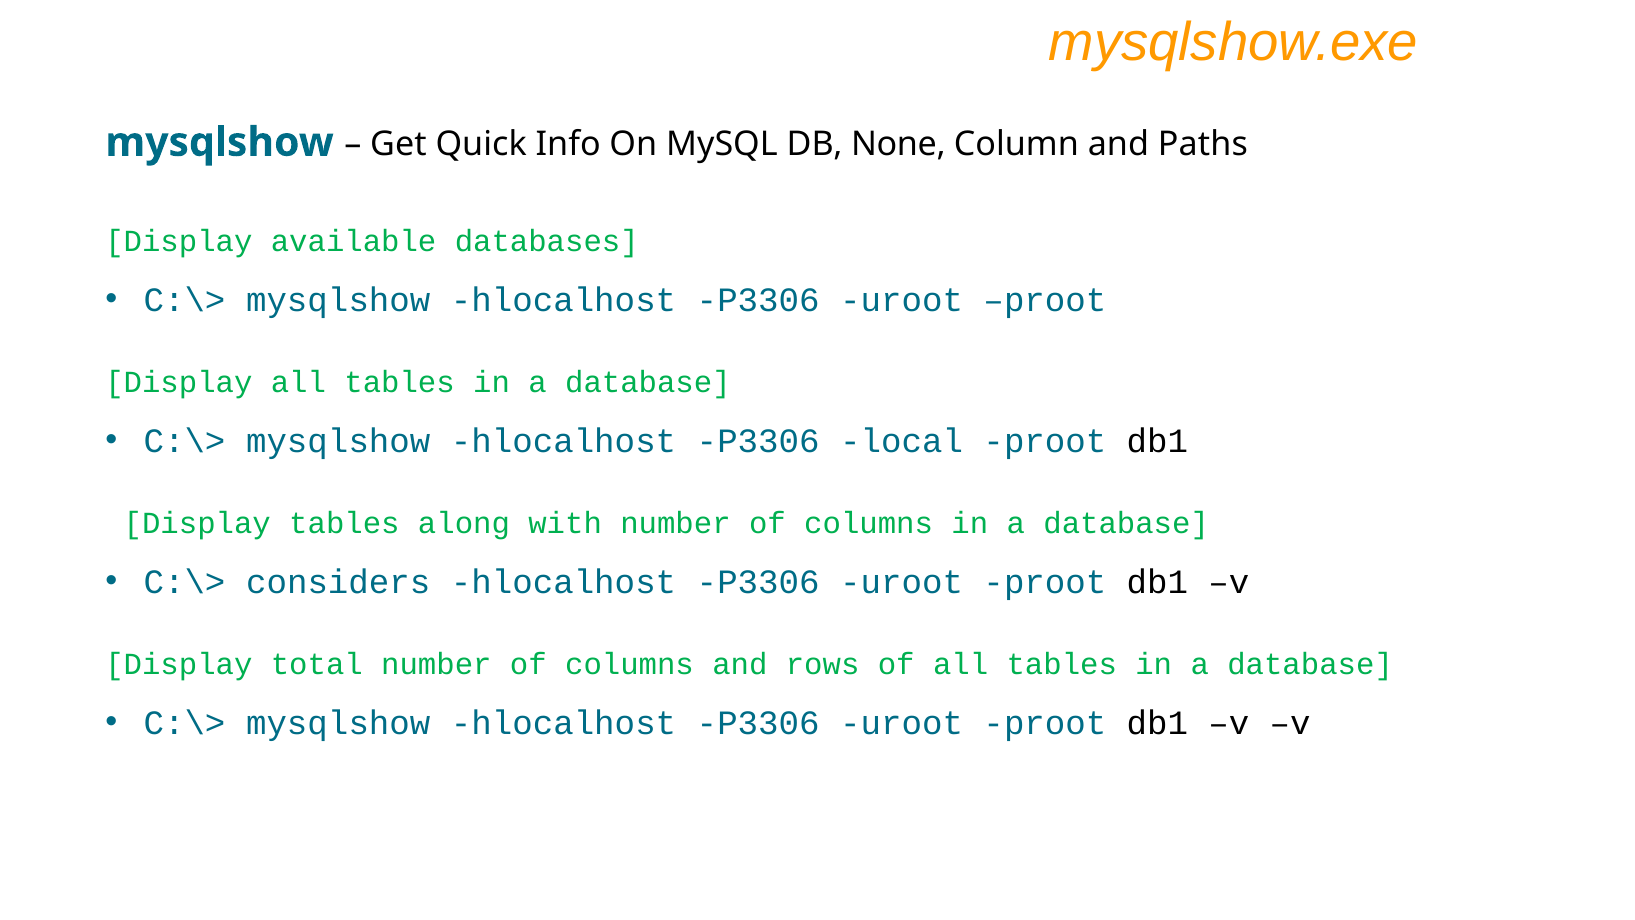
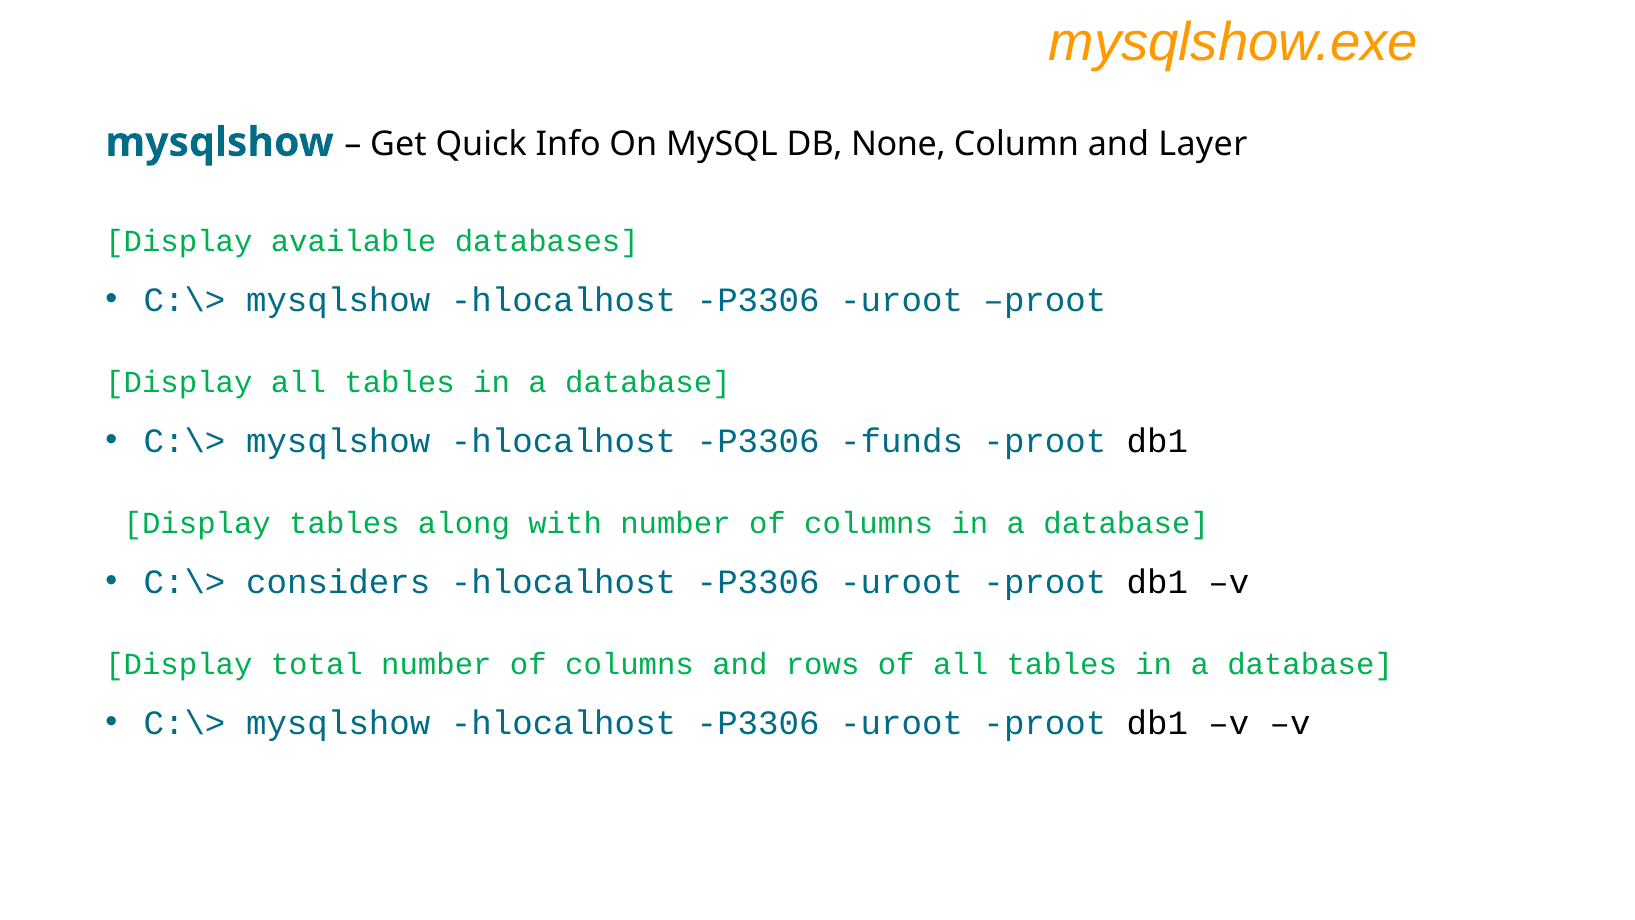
Paths: Paths -> Layer (1203, 145)
local: local -> funds (902, 441)
